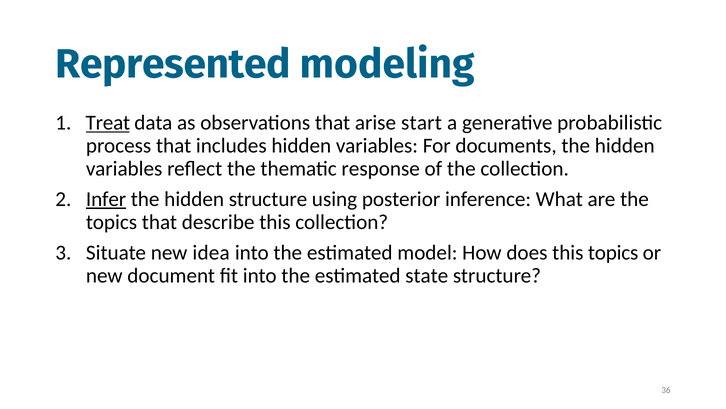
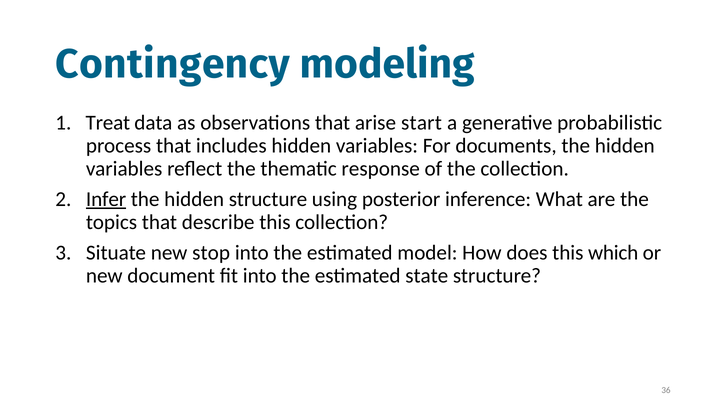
Represented: Represented -> Contingency (173, 64)
Treat underline: present -> none (108, 123)
idea: idea -> stop (211, 252)
this topics: topics -> which (613, 252)
